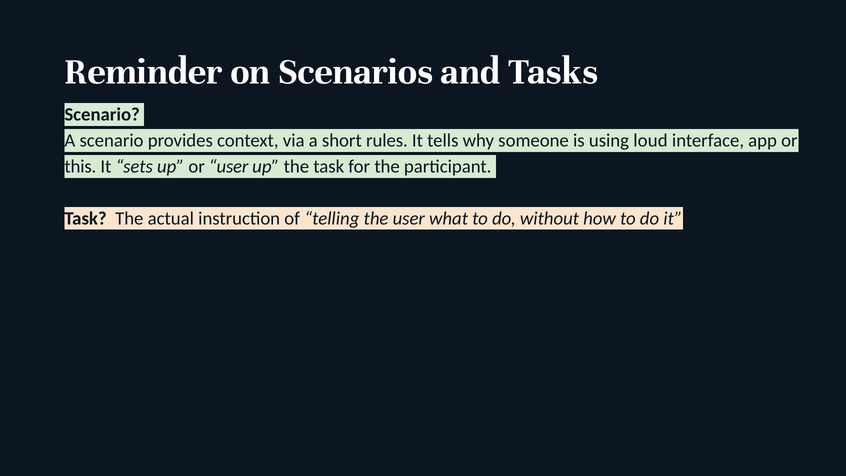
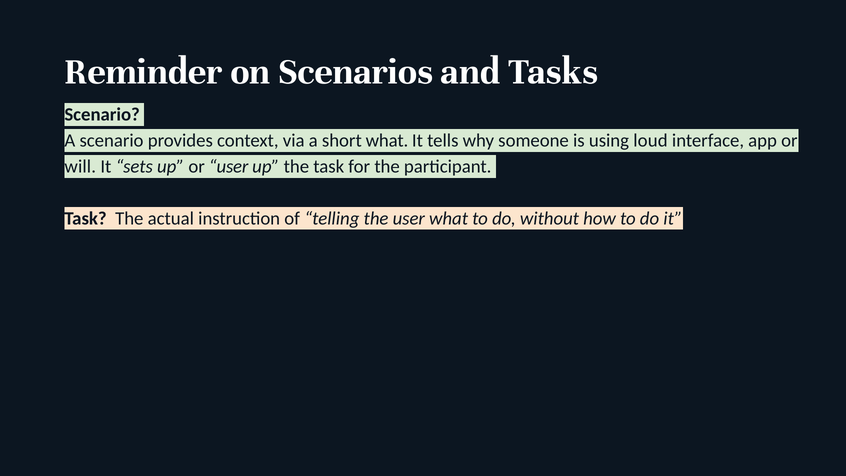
short rules: rules -> what (387, 141)
this: this -> will (80, 167)
